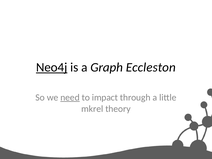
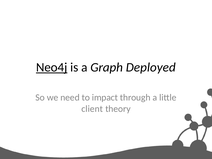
Eccleston: Eccleston -> Deployed (151, 67)
need underline: present -> none (70, 97)
mkrel: mkrel -> client (92, 109)
